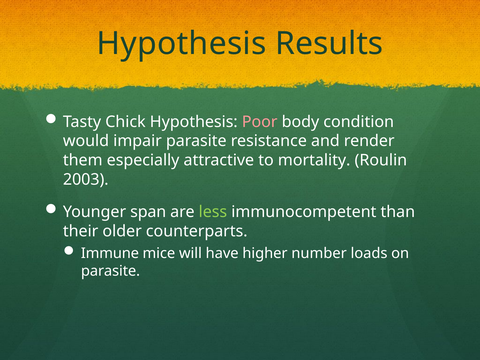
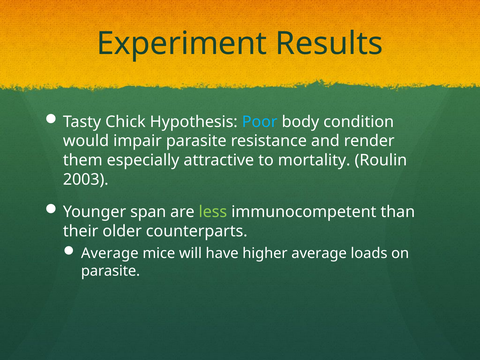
Hypothesis: Hypothesis -> Experiment (182, 44)
Poor colour: pink -> light blue (260, 122)
Immune: Immune -> Average (110, 253)
higher number: number -> average (319, 253)
